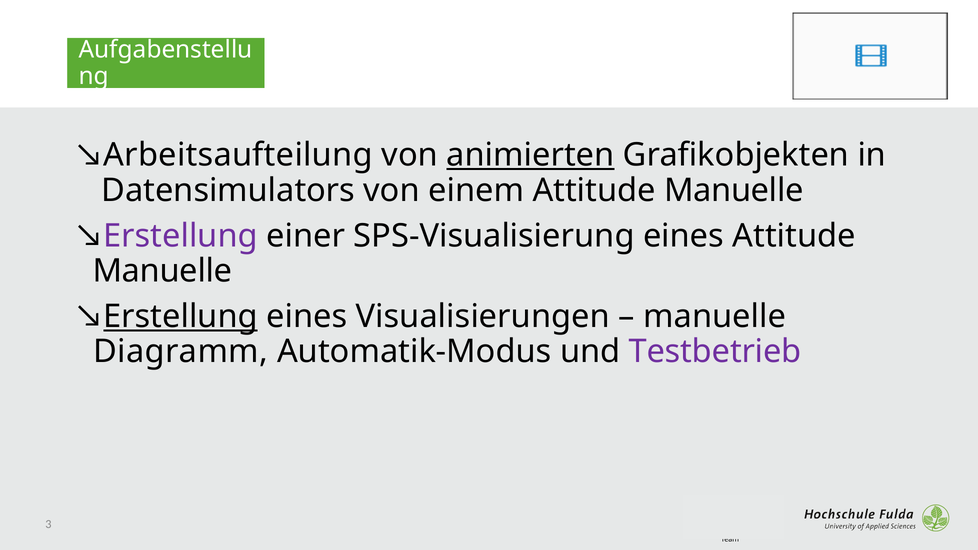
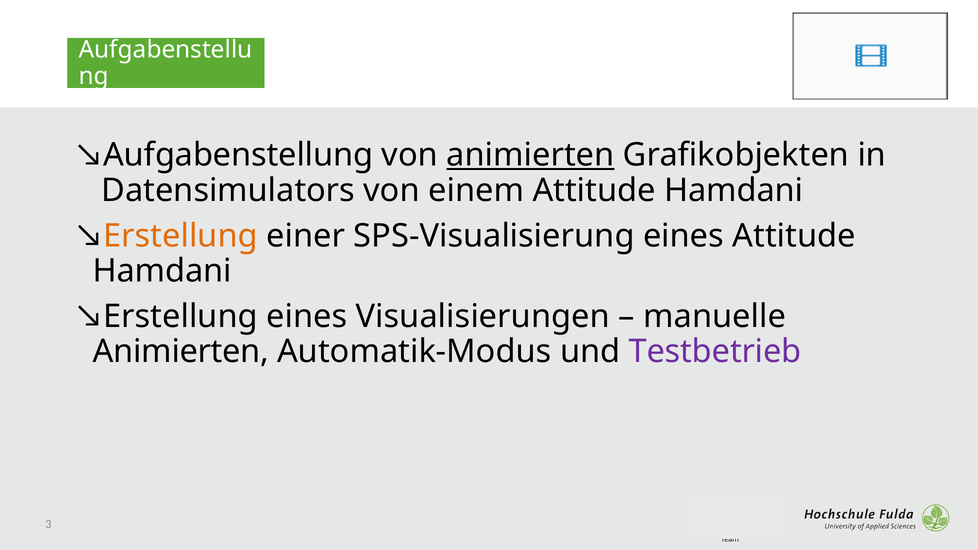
Arbeitsaufteilung: Arbeitsaufteilung -> Aufgabenstellung (238, 155)
einem Attitude Manuelle: Manuelle -> Hamdani (734, 190)
Erstellung colour: purple -> orange (181, 236)
Manuelle: Manuelle -> Hamdani (162, 271)
Erstellung underline: present -> none (181, 317)
Diagramm: Diagramm -> Animierten (181, 352)
